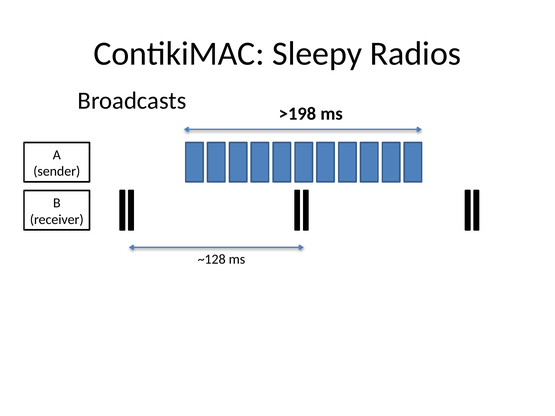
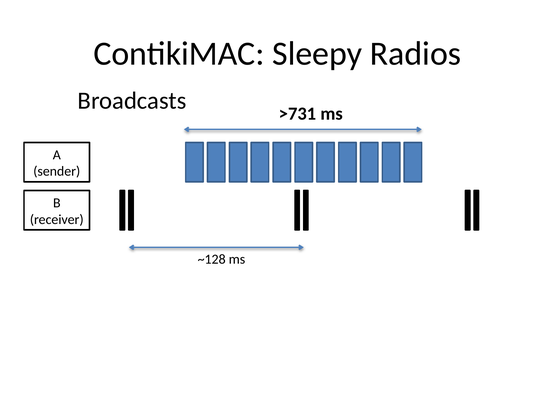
>198: >198 -> >731 (298, 114)
